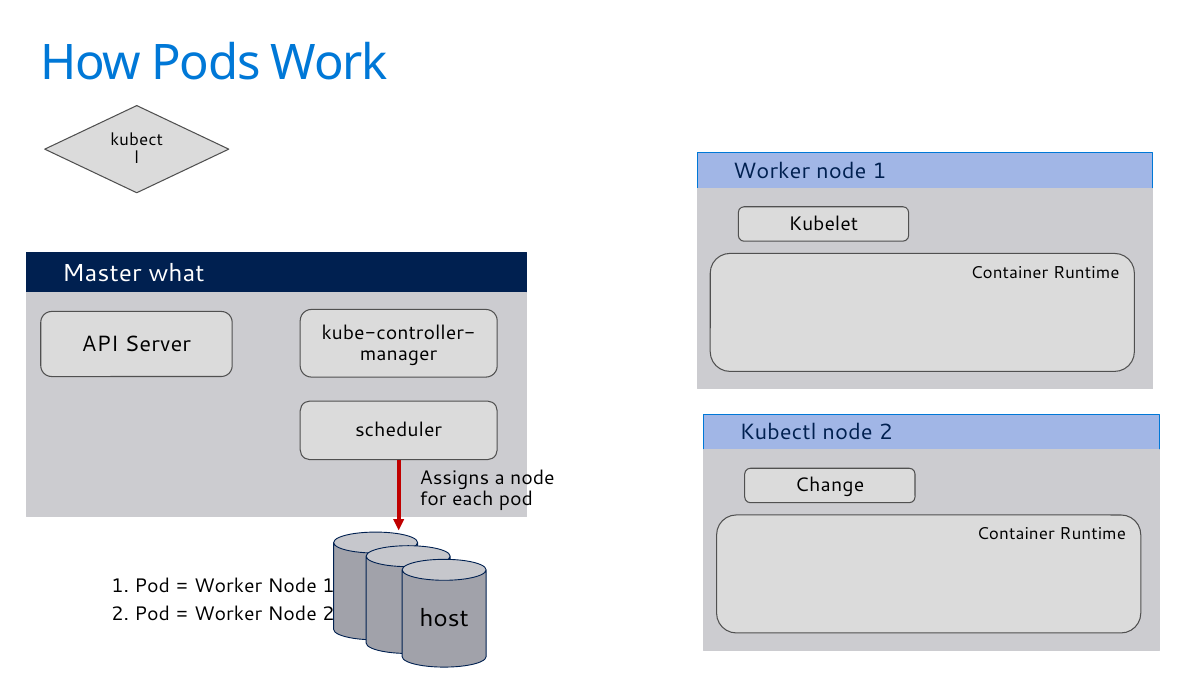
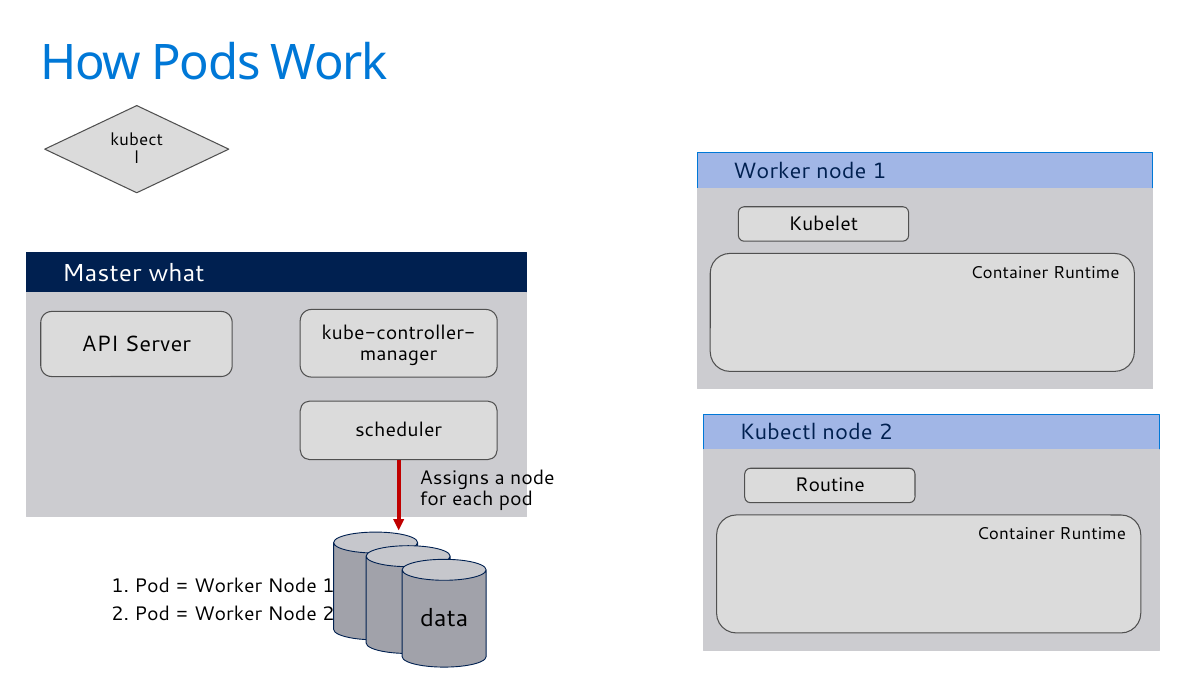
Change: Change -> Routine (830, 485)
host: host -> data (444, 618)
